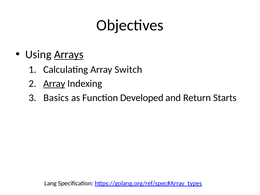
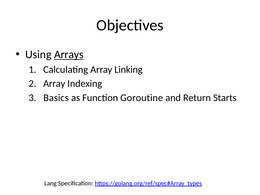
Switch: Switch -> Linking (128, 69)
Array underline: present -> none (54, 84)
Developed: Developed -> Goroutine (142, 98)
